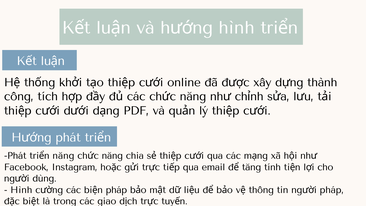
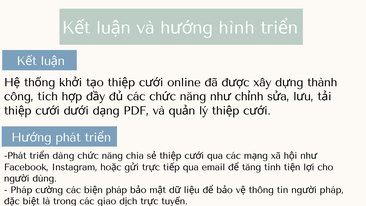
năng: năng -> dàng (63, 156)
Hình: Hình -> Pháp (21, 190)
